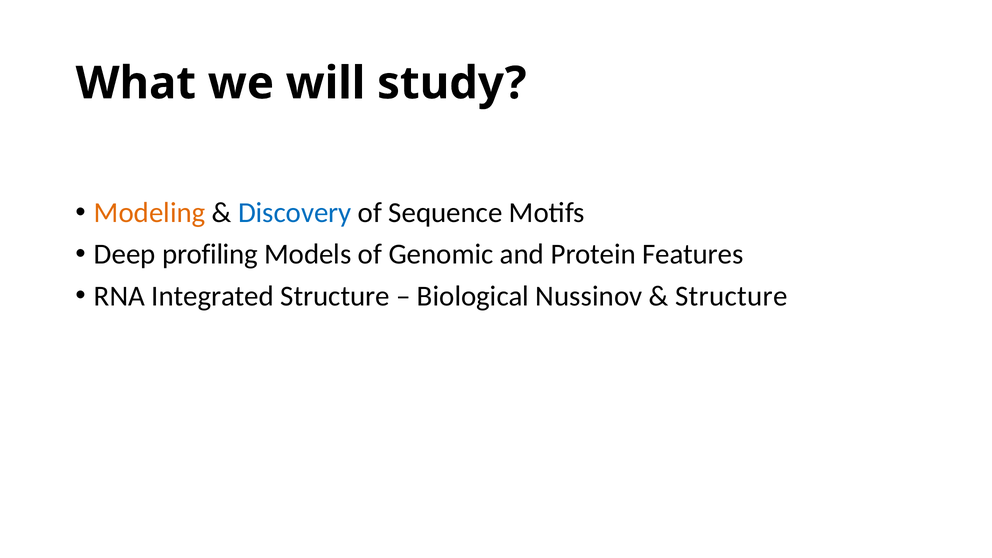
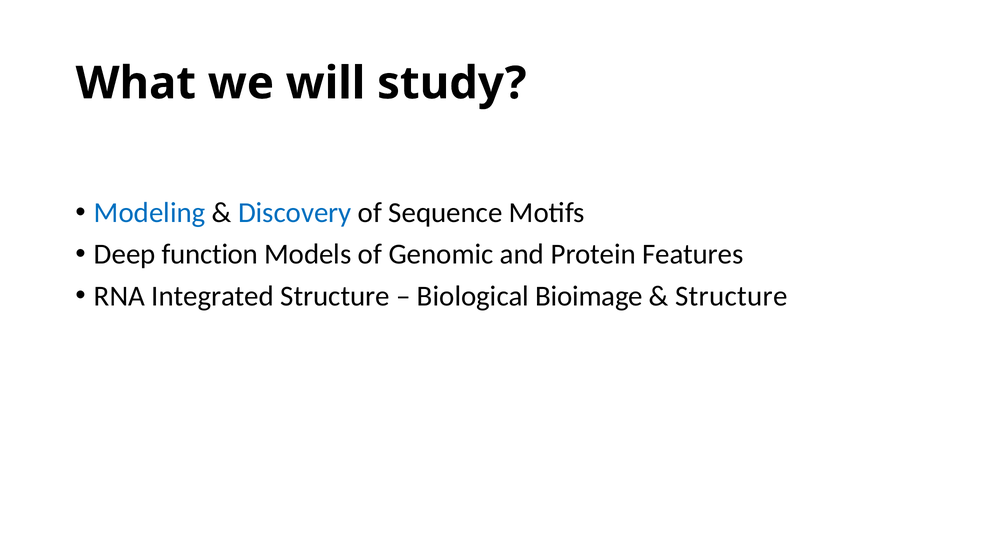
Modeling colour: orange -> blue (150, 213)
profiling: profiling -> function (210, 254)
Nussinov: Nussinov -> Bioimage (589, 296)
